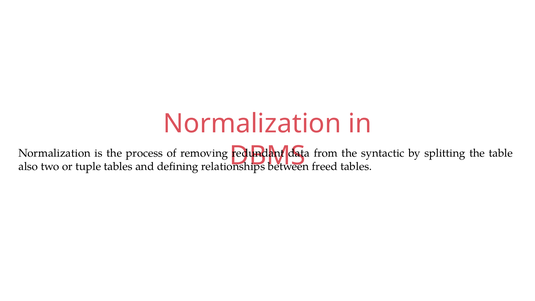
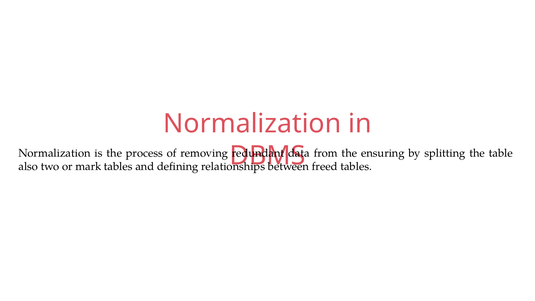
syntactic: syntactic -> ensuring (383, 153)
tuple: tuple -> mark (88, 167)
